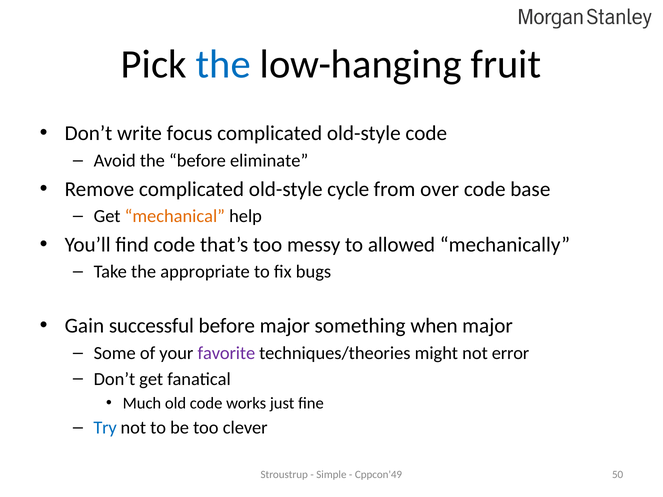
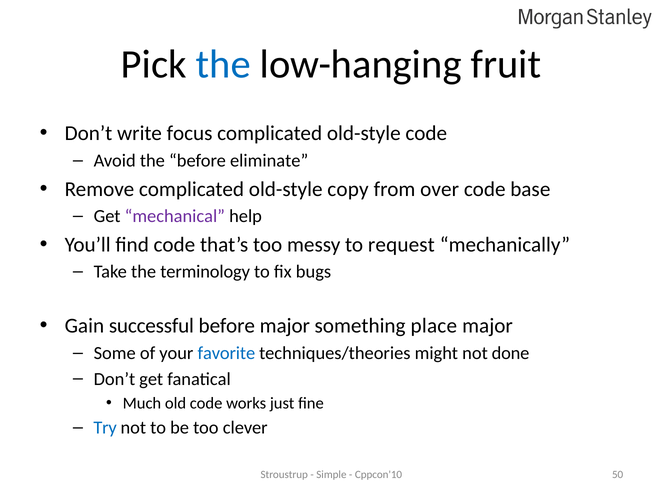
cycle: cycle -> copy (348, 189)
mechanical colour: orange -> purple (175, 216)
allowed: allowed -> request (401, 245)
appropriate: appropriate -> terminology (205, 272)
when: when -> place (434, 326)
favorite colour: purple -> blue (226, 353)
error: error -> done (511, 353)
Cppcon'49: Cppcon'49 -> Cppcon'10 (378, 475)
